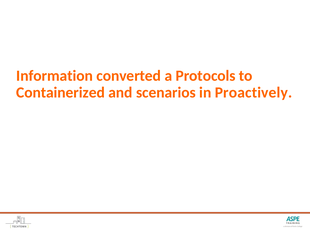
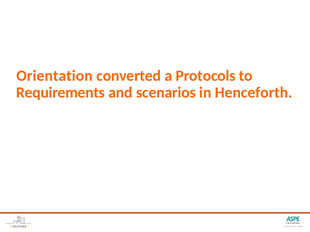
Information: Information -> Orientation (54, 76)
Containerized: Containerized -> Requirements (61, 93)
Proactively: Proactively -> Henceforth (254, 93)
